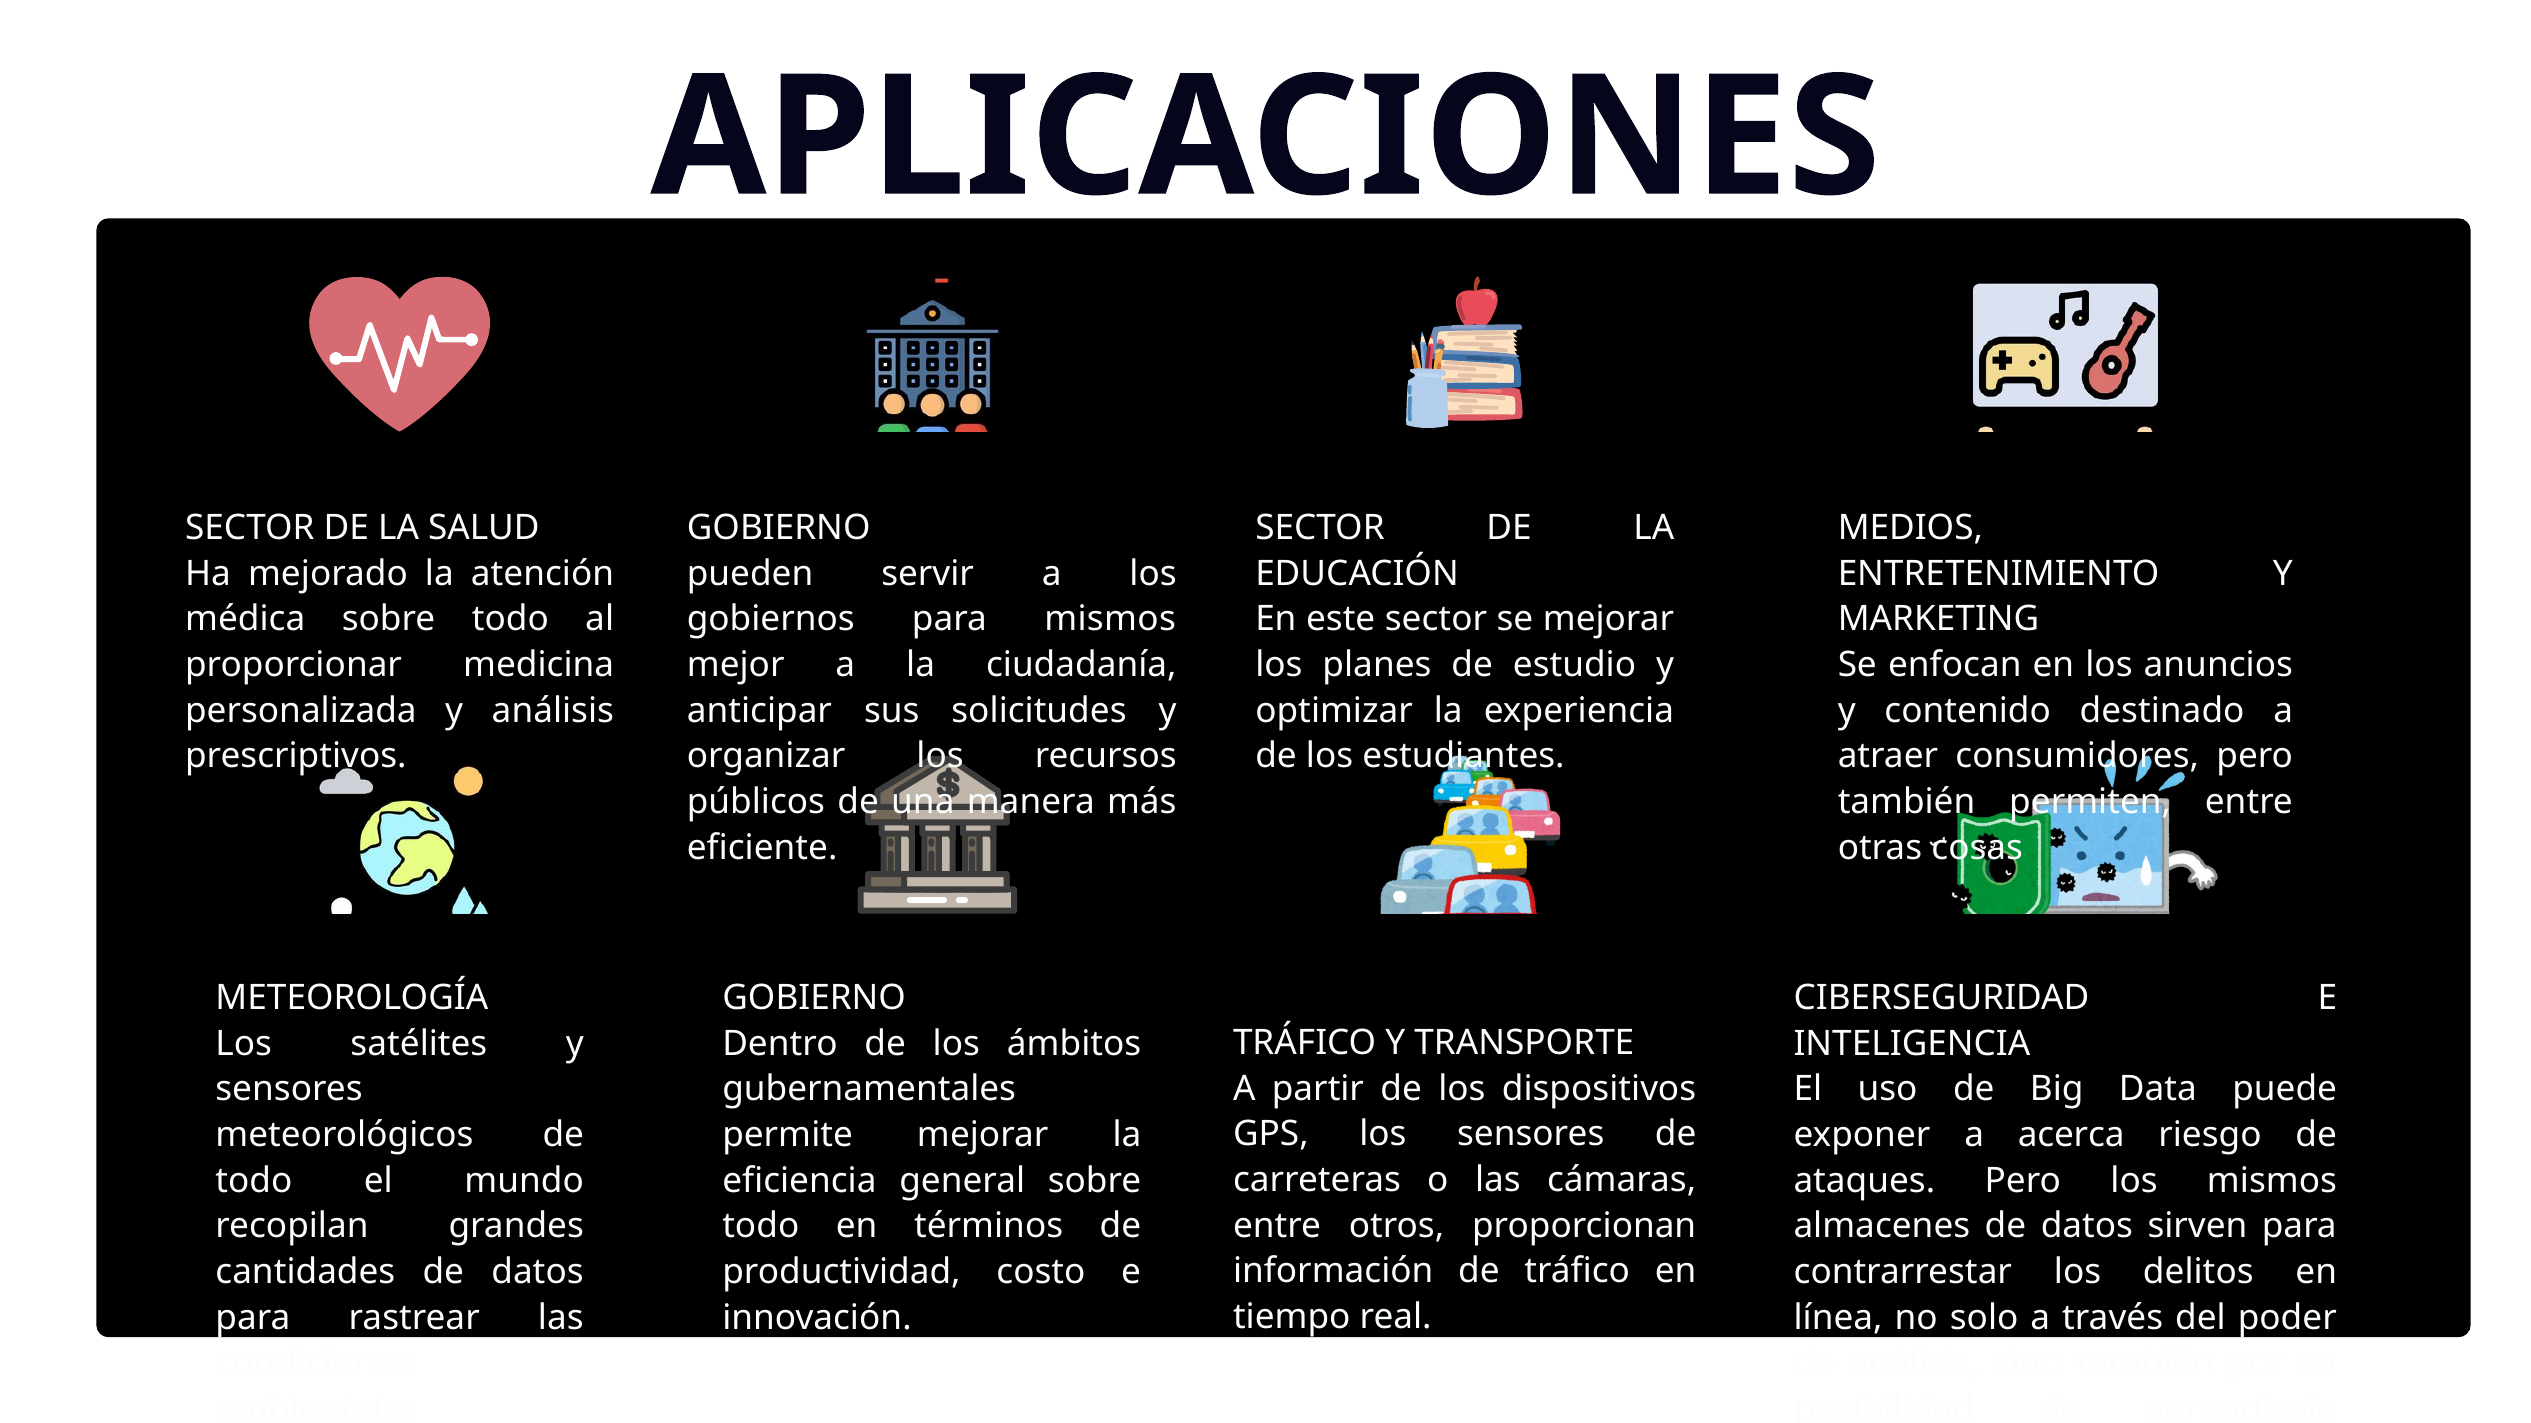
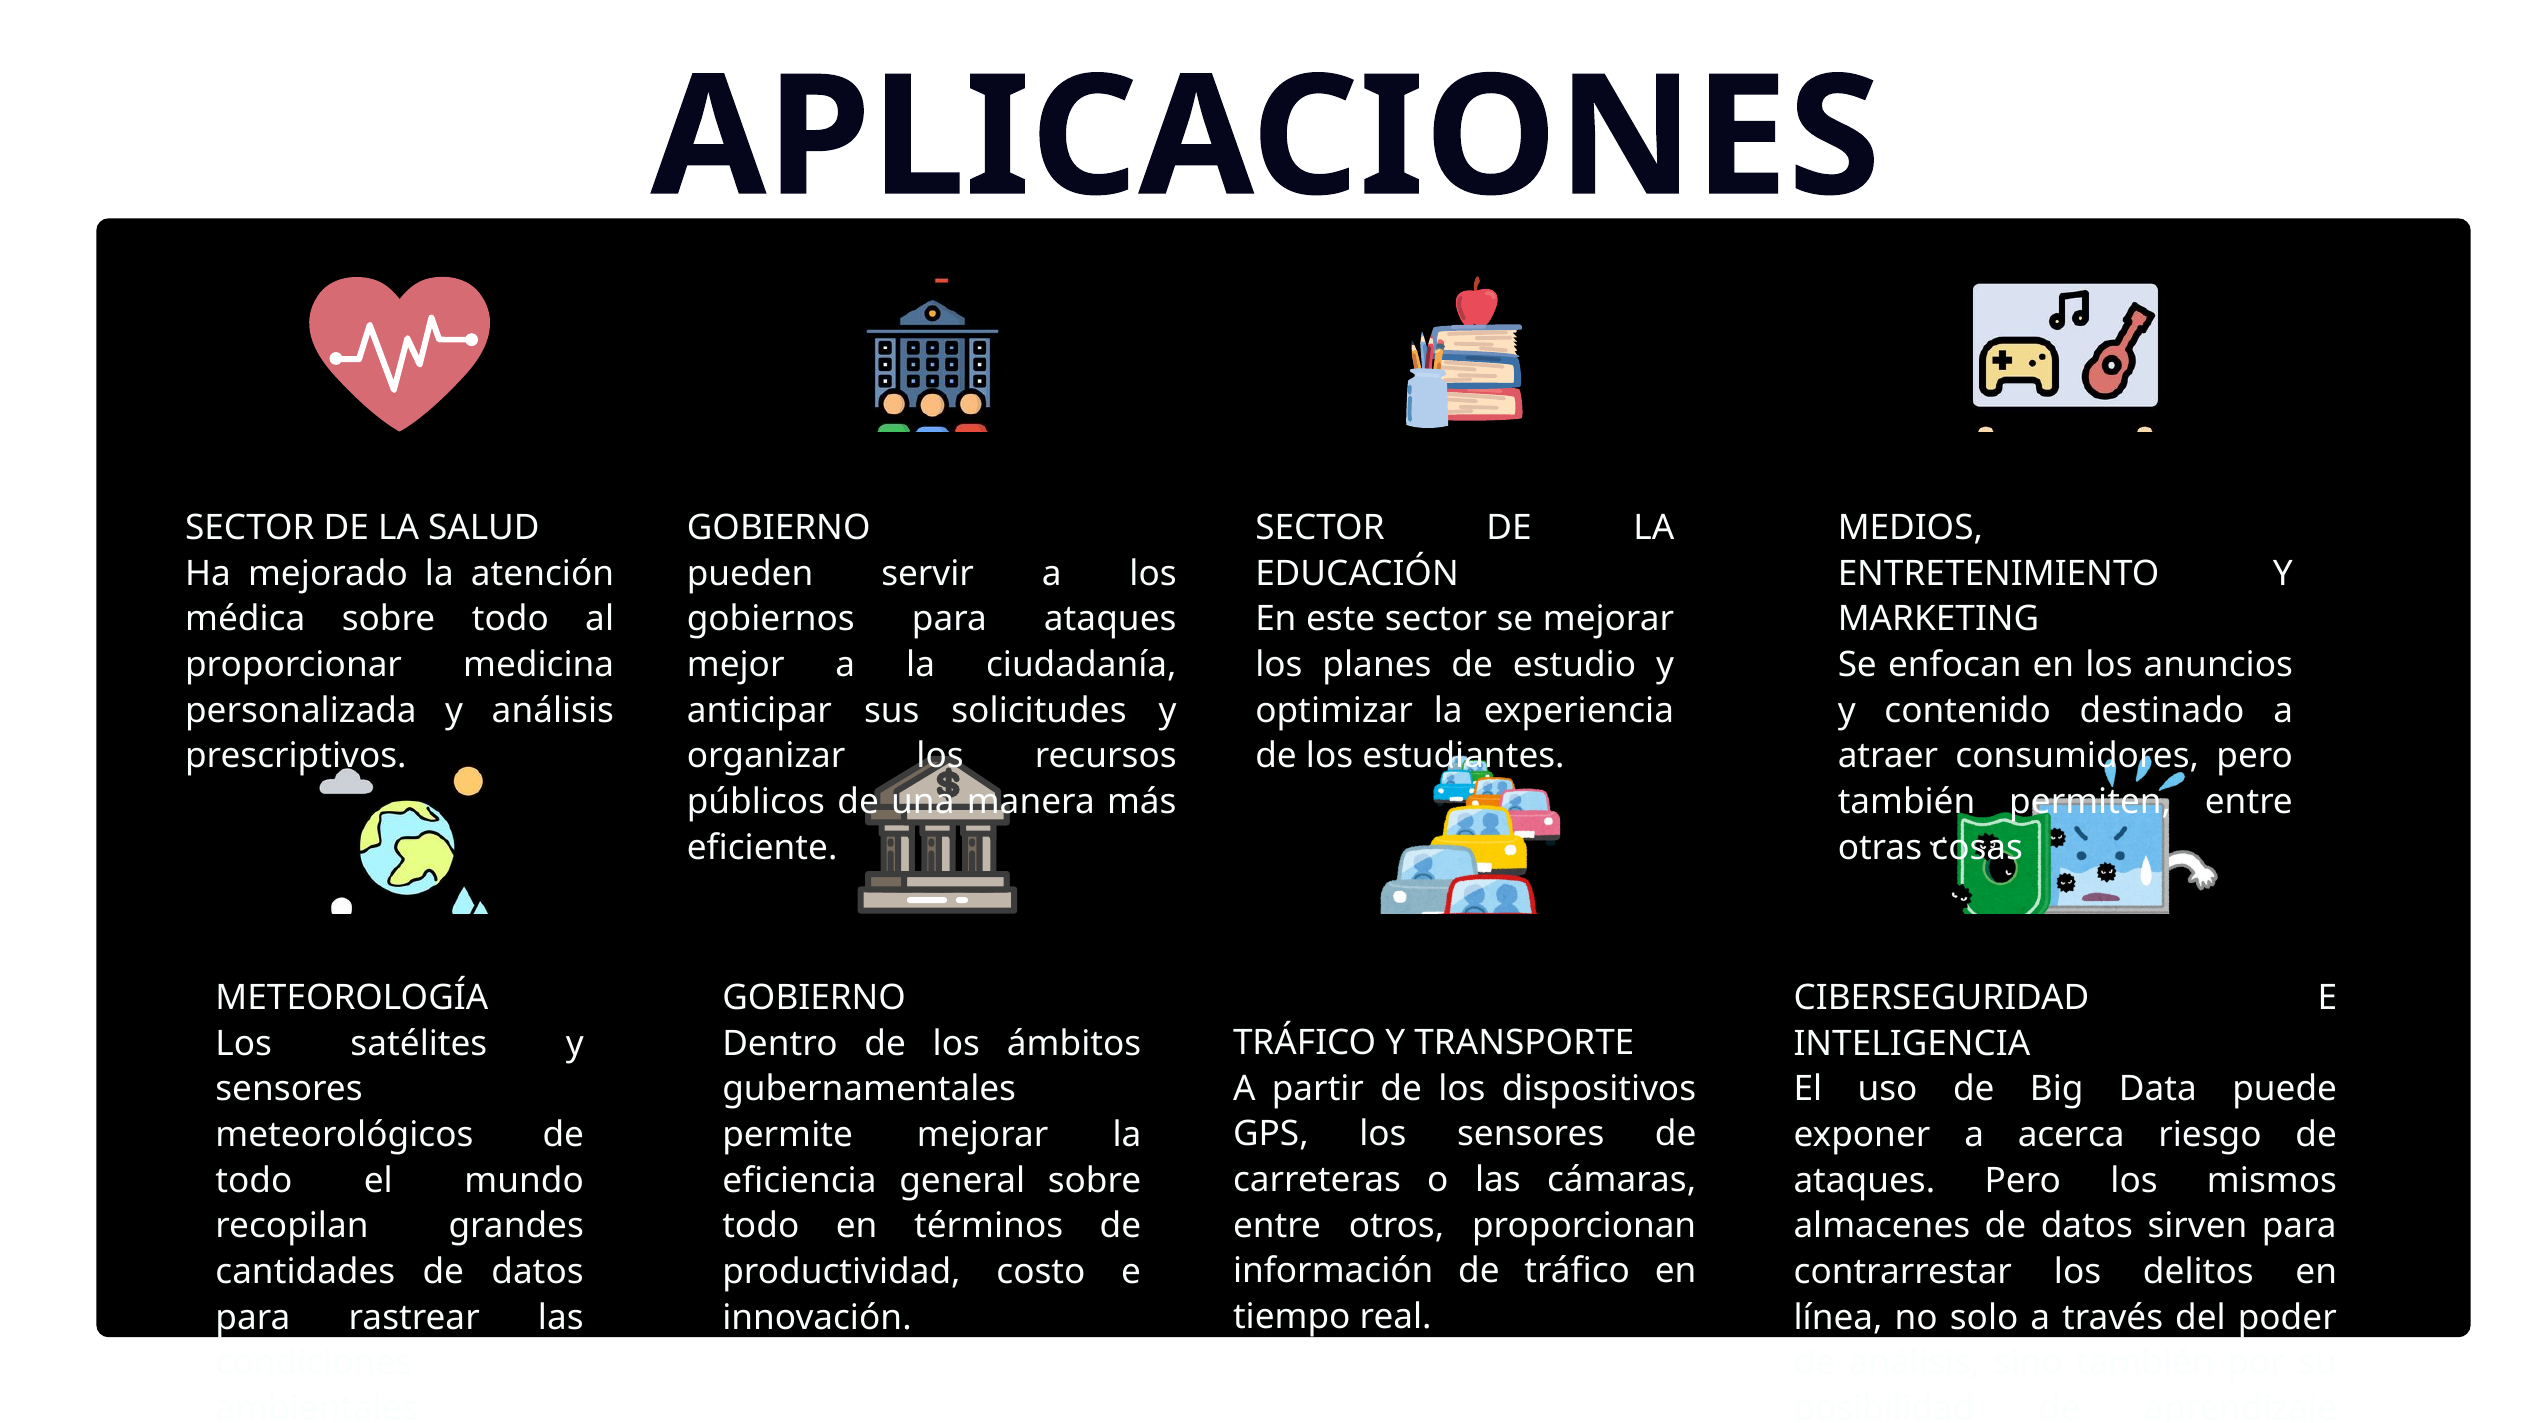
para mismos: mismos -> ataques (1110, 620)
